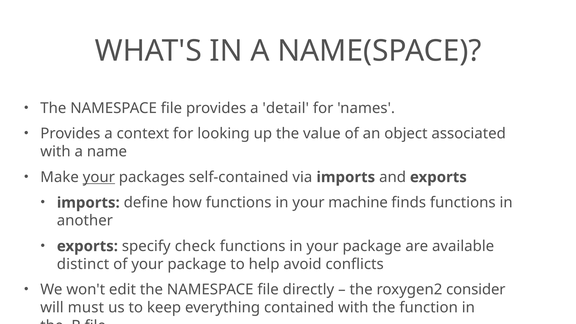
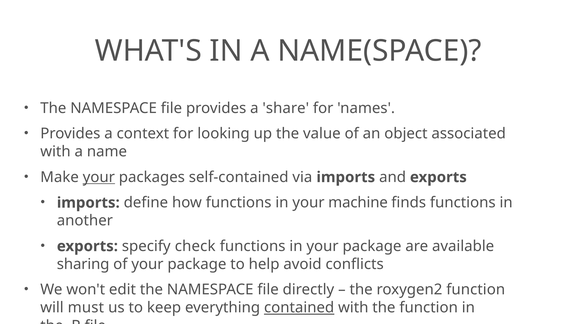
detail: detail -> share (286, 108)
distinct: distinct -> sharing (83, 264)
roxygen2 consider: consider -> function (476, 290)
contained underline: none -> present (299, 308)
